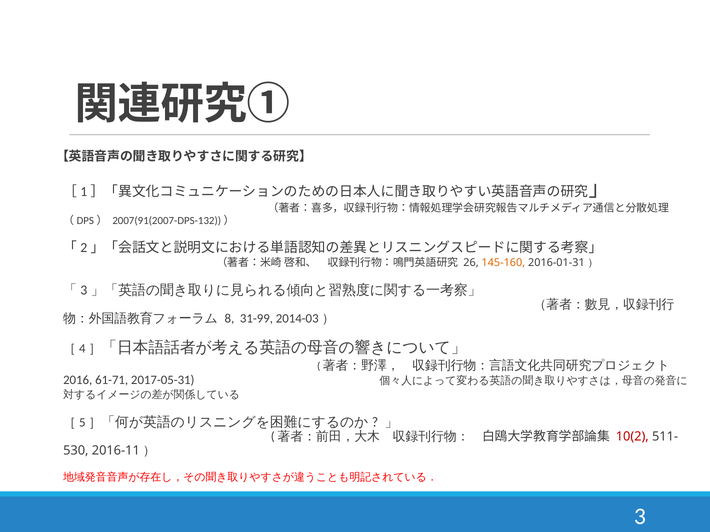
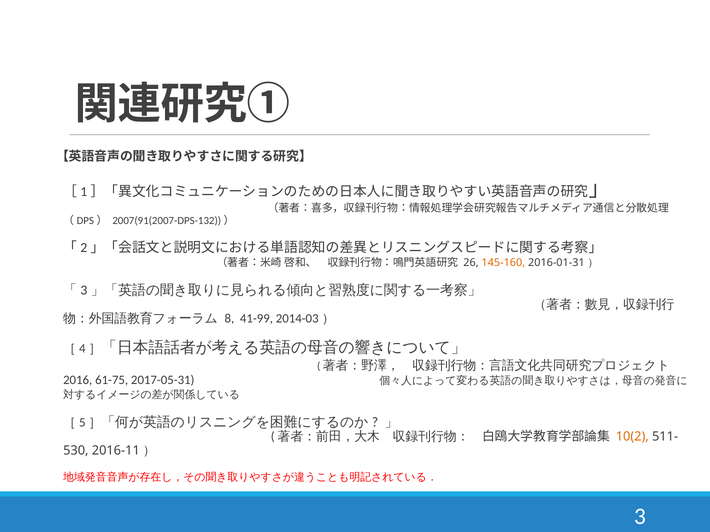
31-99: 31-99 -> 41-99 (256, 319)
61-71: 61-71 -> 61-75 (112, 380)
10(2 colour: red -> orange (632, 437)
